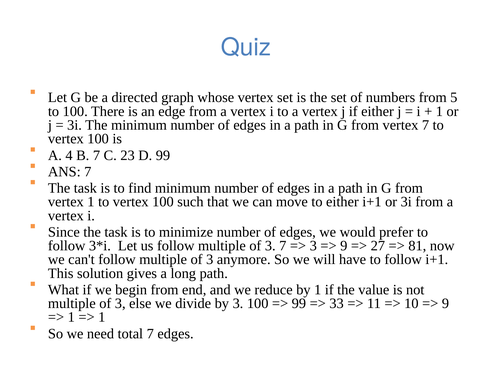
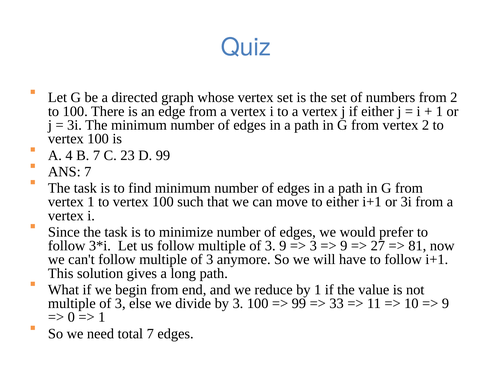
from 5: 5 -> 2 (454, 98)
vertex 7: 7 -> 2 (426, 125)
3 7: 7 -> 9 (283, 246)
1: 1 -> 0 (71, 317)
